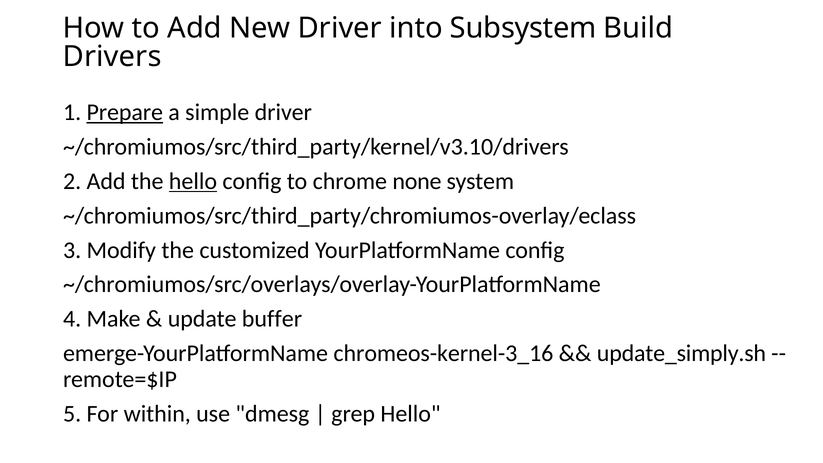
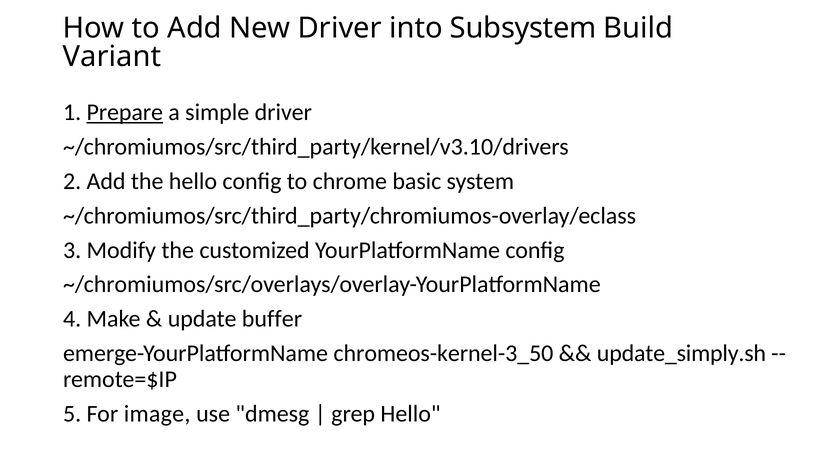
Drivers: Drivers -> Variant (112, 56)
hello underline: present -> none (193, 181)
none: none -> basic (417, 181)
chromeos-kernel-3_16: chromeos-kernel-3_16 -> chromeos-kernel-3_50 (443, 353)
within: within -> image (157, 414)
